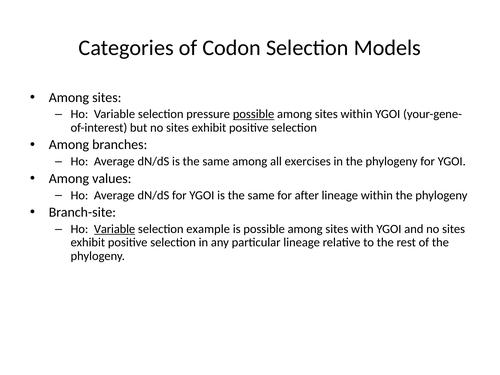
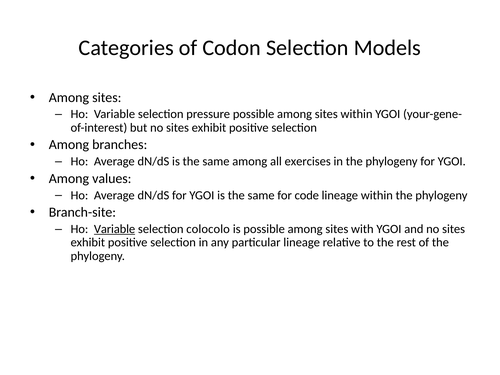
possible underline: present -> none (254, 114)
after: after -> code (307, 195)
example: example -> colocolo (208, 229)
